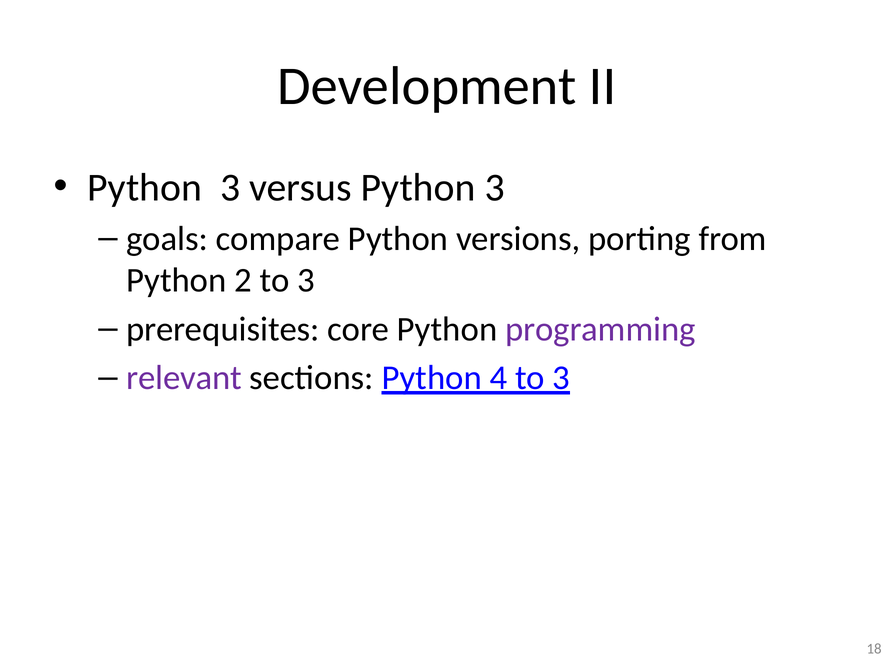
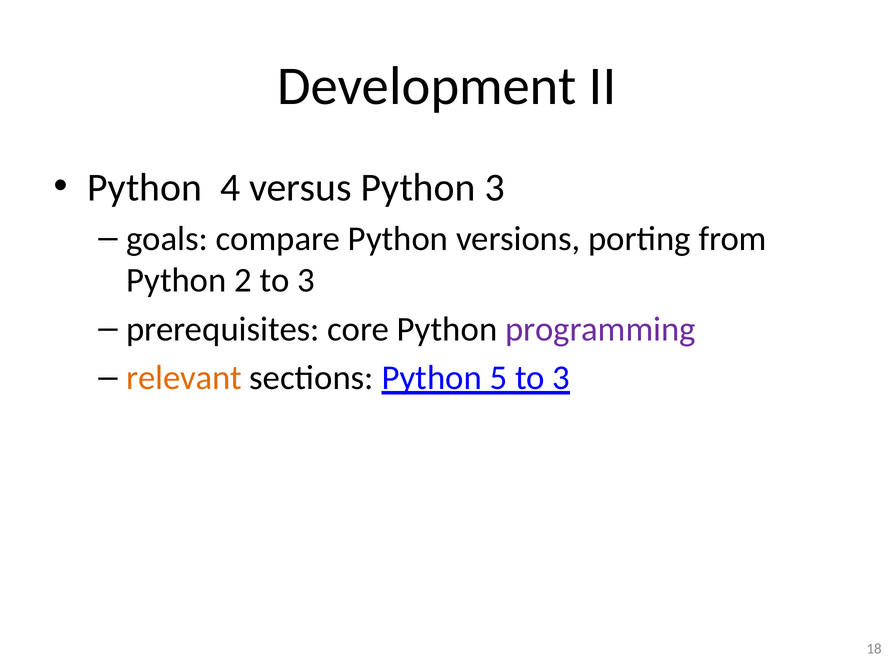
3: 3 -> 4 (230, 188)
relevant colour: purple -> orange (184, 378)
4: 4 -> 5 (498, 378)
